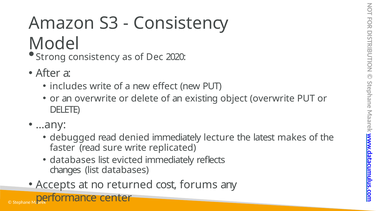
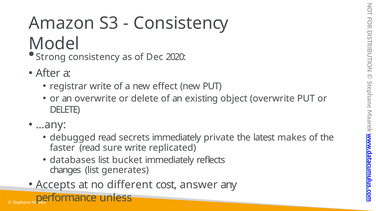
includes: includes -> registrar (69, 87)
denied: denied -> secrets (134, 138)
lecture: lecture -> private (219, 138)
evicted: evicted -> bucket (127, 160)
list databases: databases -> generates (125, 170)
returned: returned -> different (130, 185)
forums: forums -> answer (199, 185)
center: center -> unless (116, 198)
